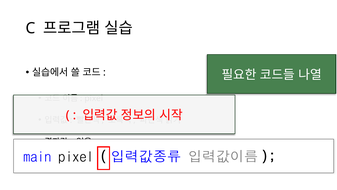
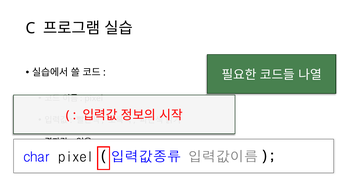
main: main -> char (37, 157)
